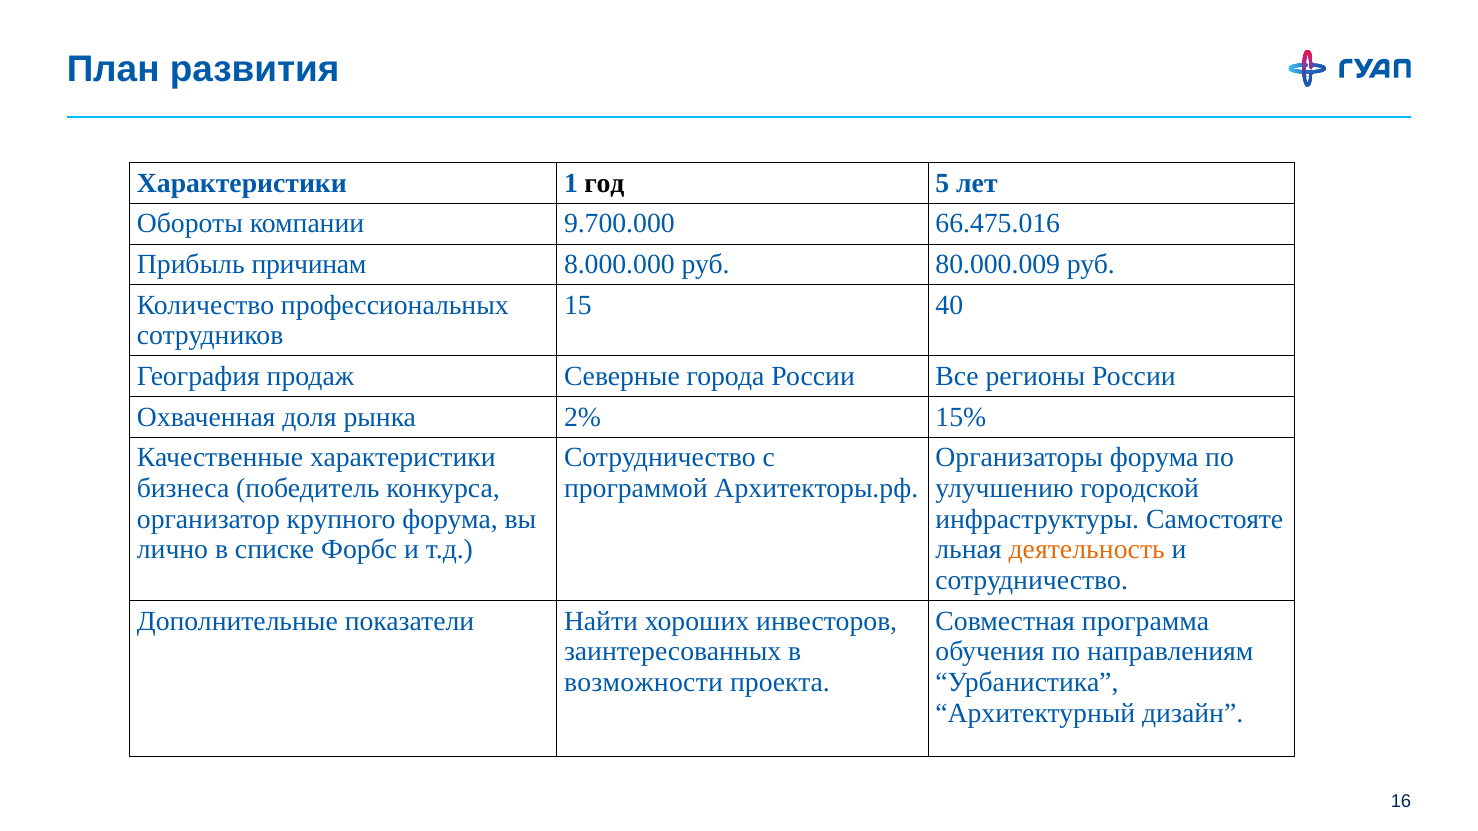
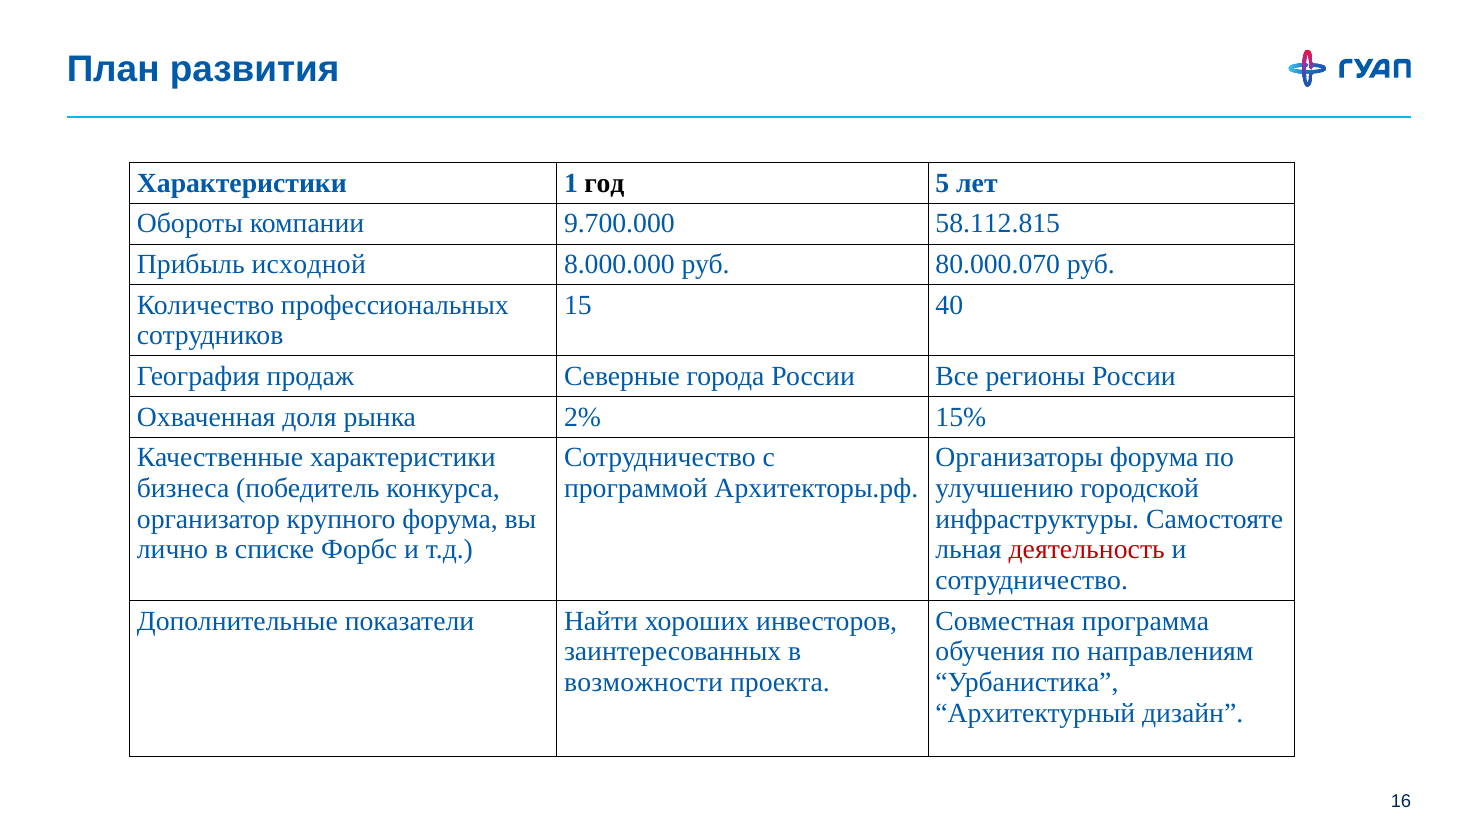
66.475.016: 66.475.016 -> 58.112.815 (998, 224)
причинам: причинам -> исходной (309, 265)
80.000.009: 80.000.009 -> 80.000.070 (998, 265)
деятельность colour: orange -> red (1087, 550)
